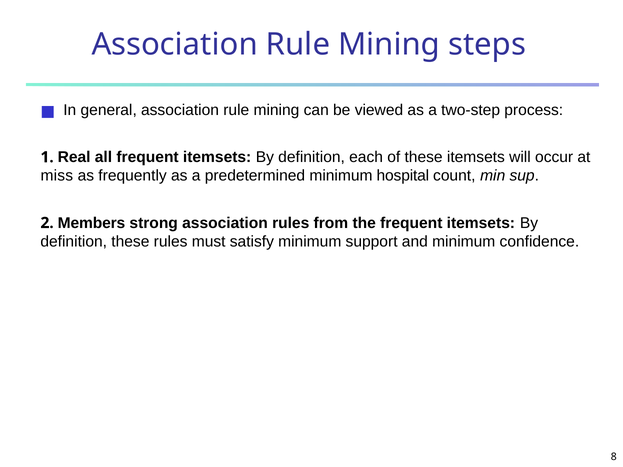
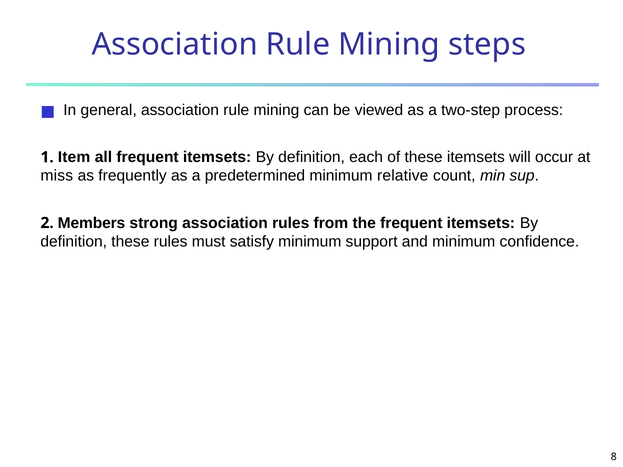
Real: Real -> Item (74, 157)
hospital: hospital -> relative (403, 176)
